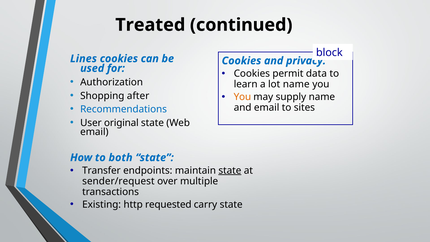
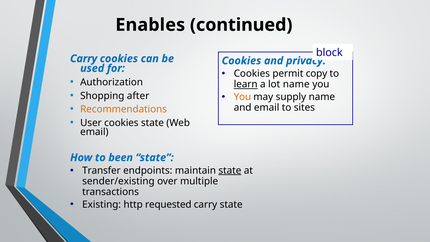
Treated: Treated -> Enables (150, 25)
Lines: Lines -> Carry (84, 59)
data: data -> copy (316, 74)
learn underline: none -> present (246, 84)
Recommendations colour: blue -> orange (124, 109)
User original: original -> cookies (121, 123)
both: both -> been (121, 158)
sender/request: sender/request -> sender/existing (118, 181)
